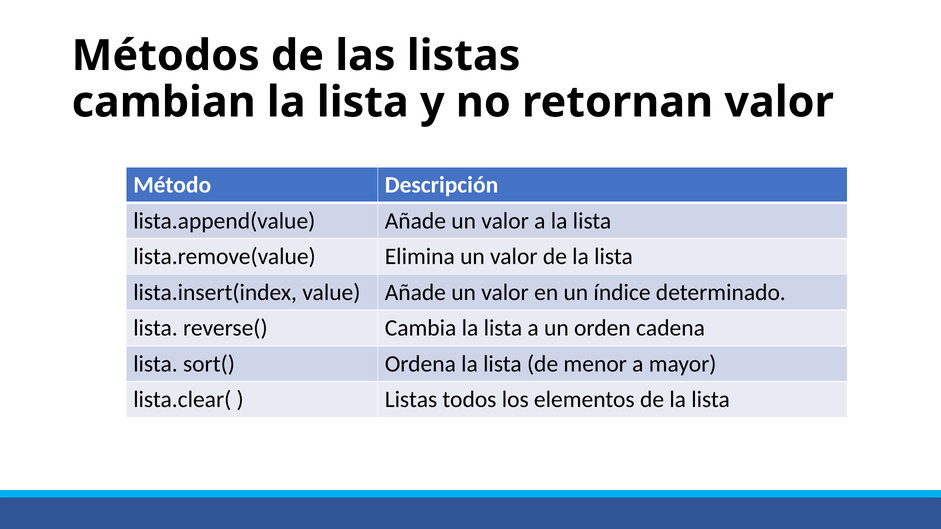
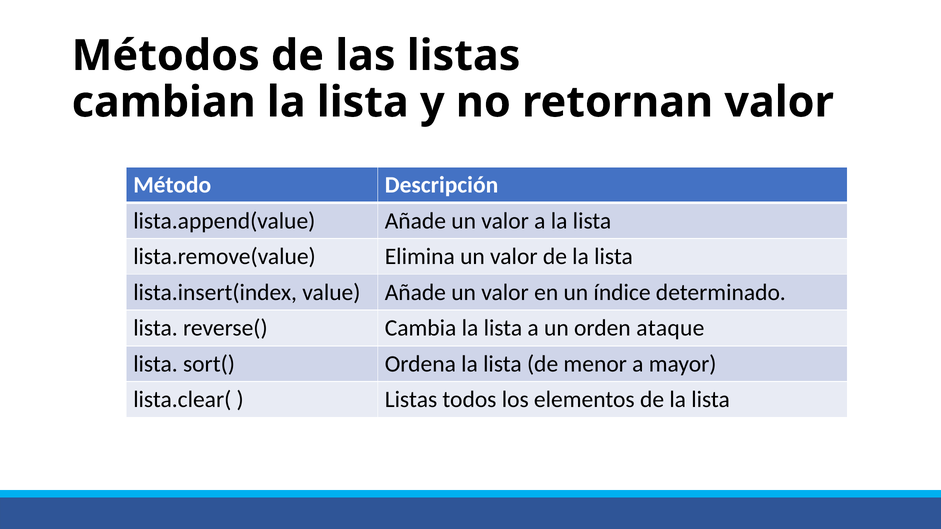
cadena: cadena -> ataque (670, 328)
